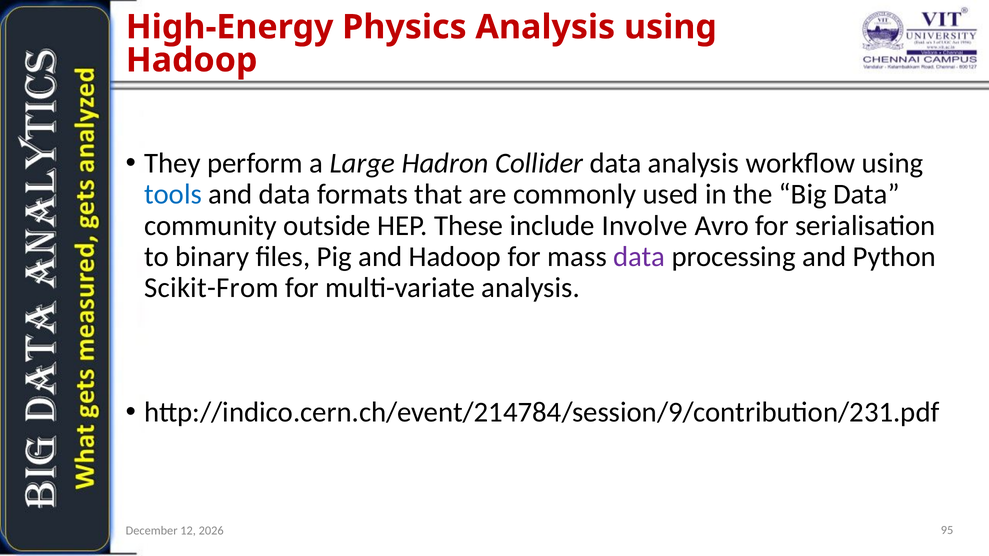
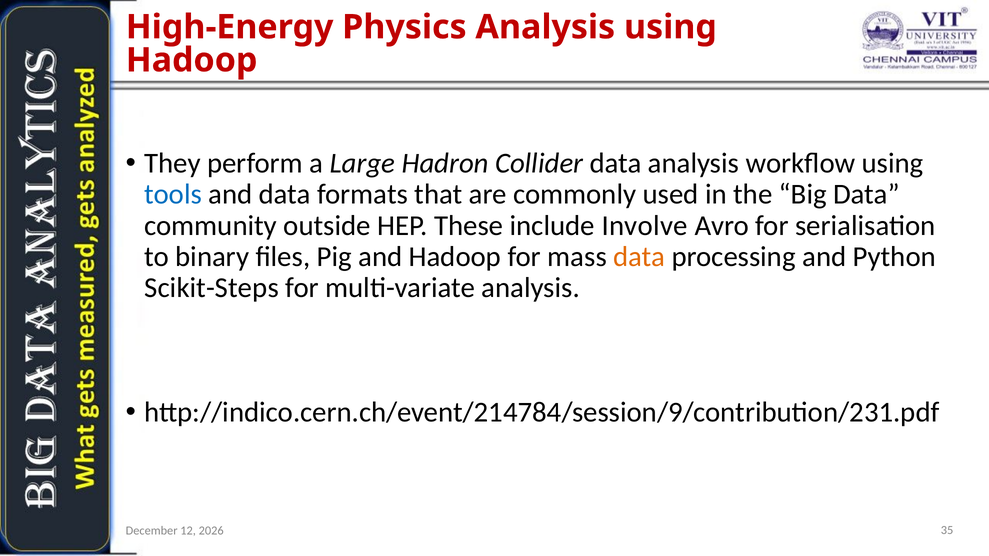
data colour: purple -> orange (639, 257)
Scikit-From: Scikit-From -> Scikit-Steps (212, 288)
95: 95 -> 35 (947, 530)
